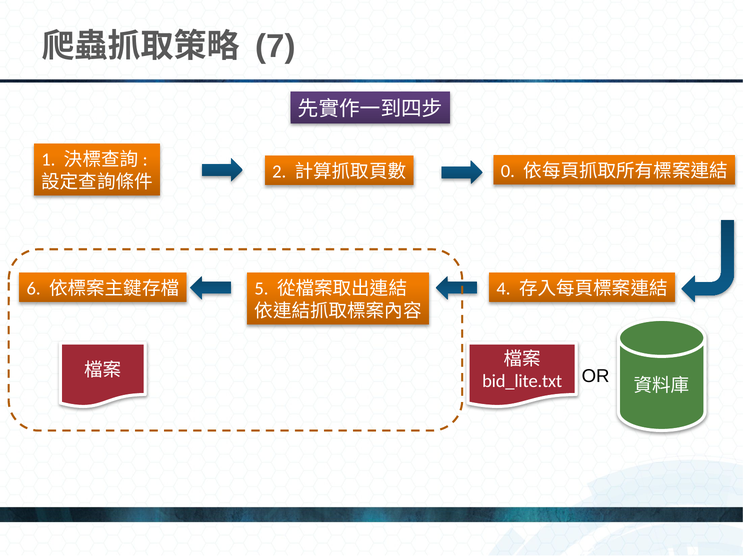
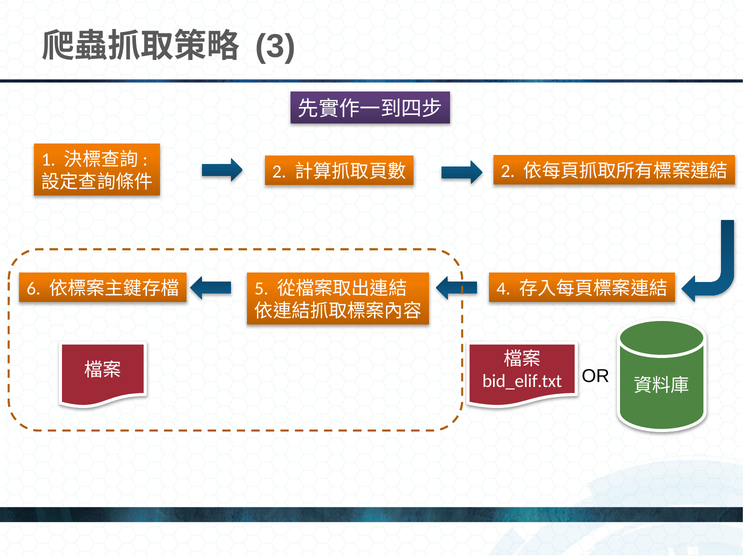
7: 7 -> 3 (276, 46)
0: 0 -> 2 (508, 171)
bid_lite.txt: bid_lite.txt -> bid_elif.txt (522, 381)
